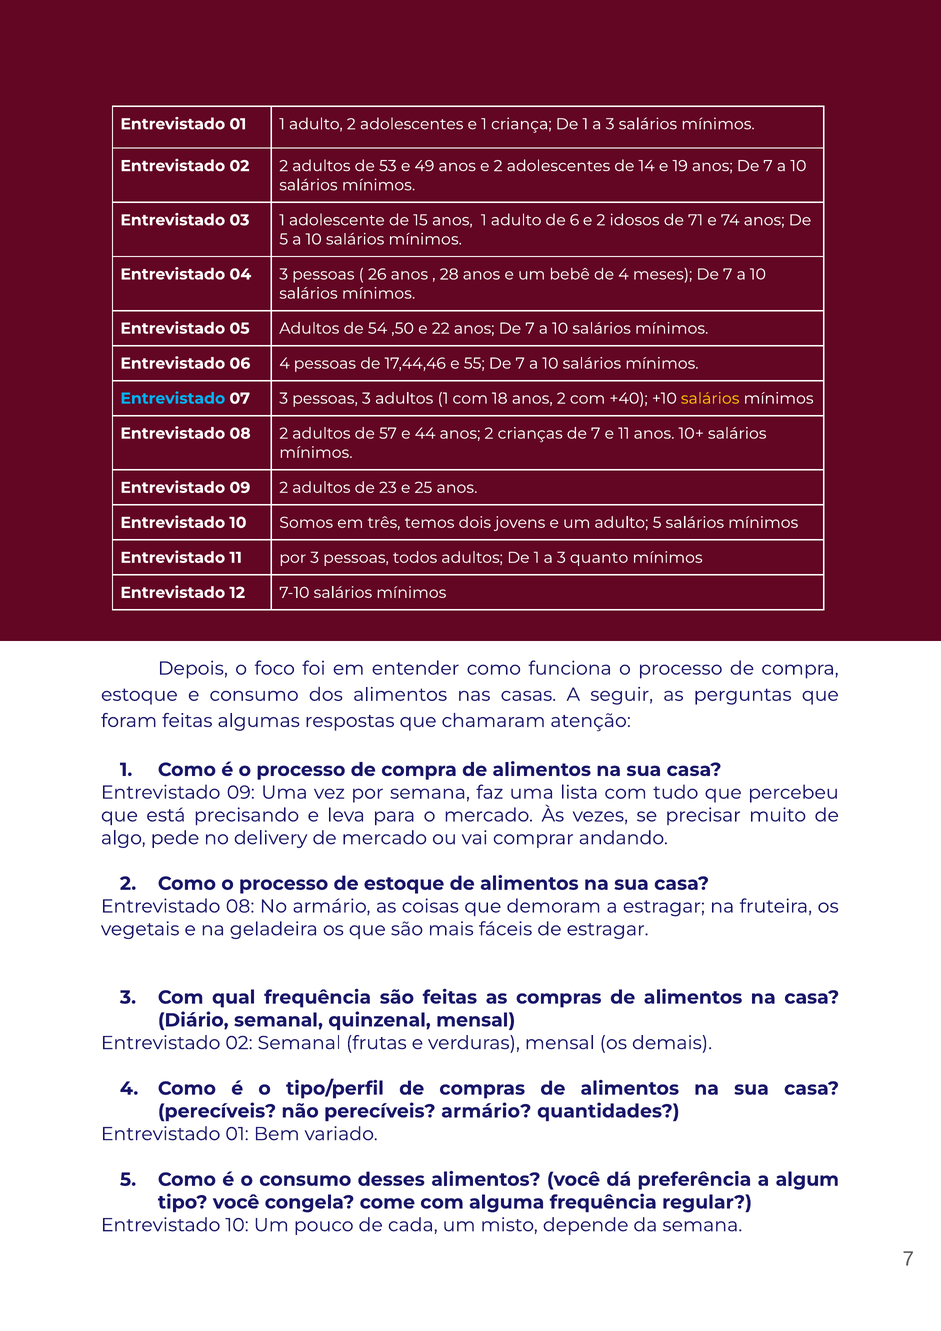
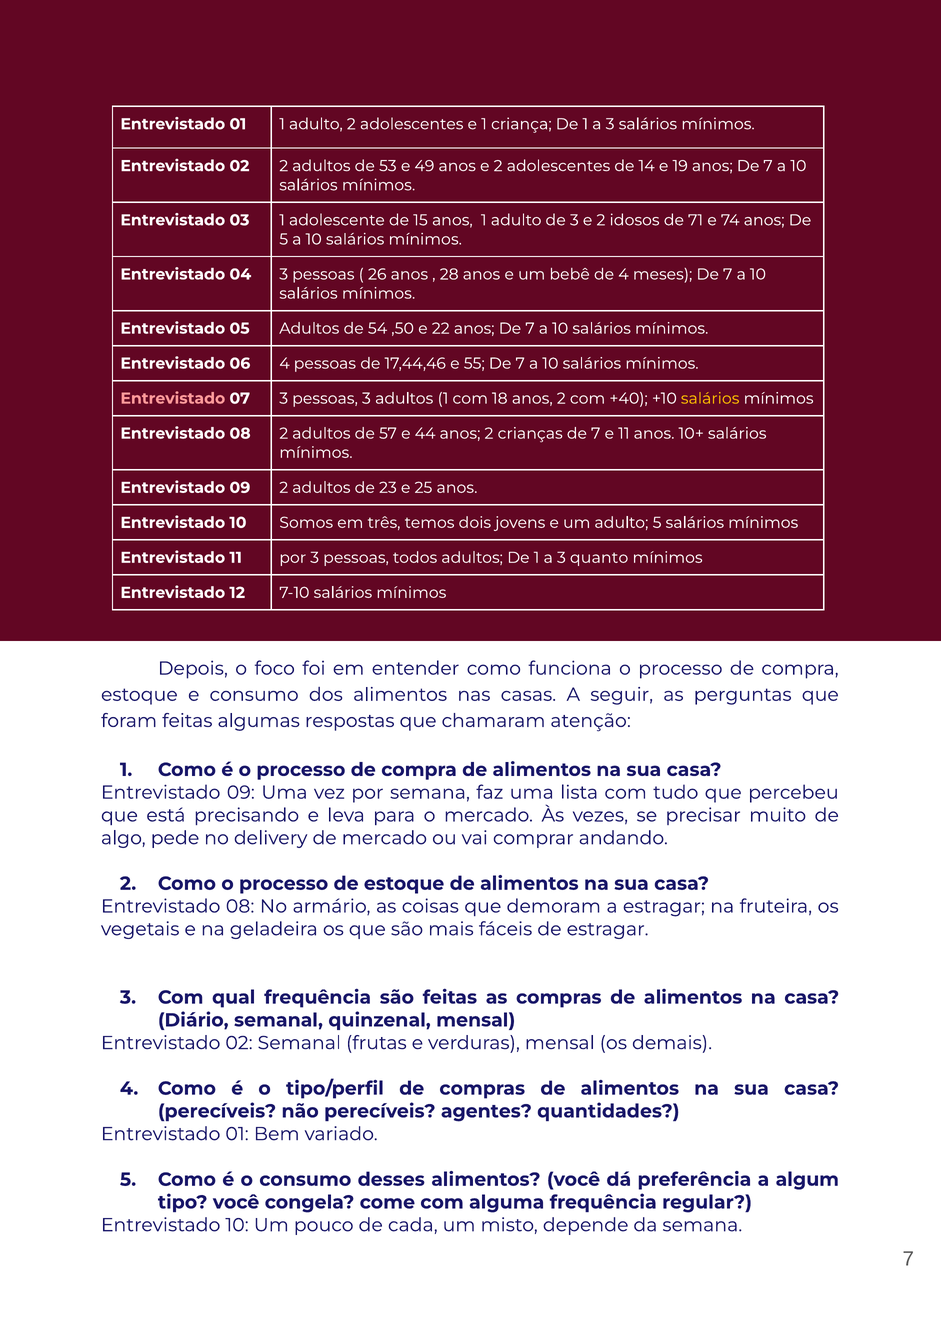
de 6: 6 -> 3 (574, 220)
Entrevistado colour: light blue -> pink (173, 398)
perecíveis armário: armário -> agentes (486, 1111)
